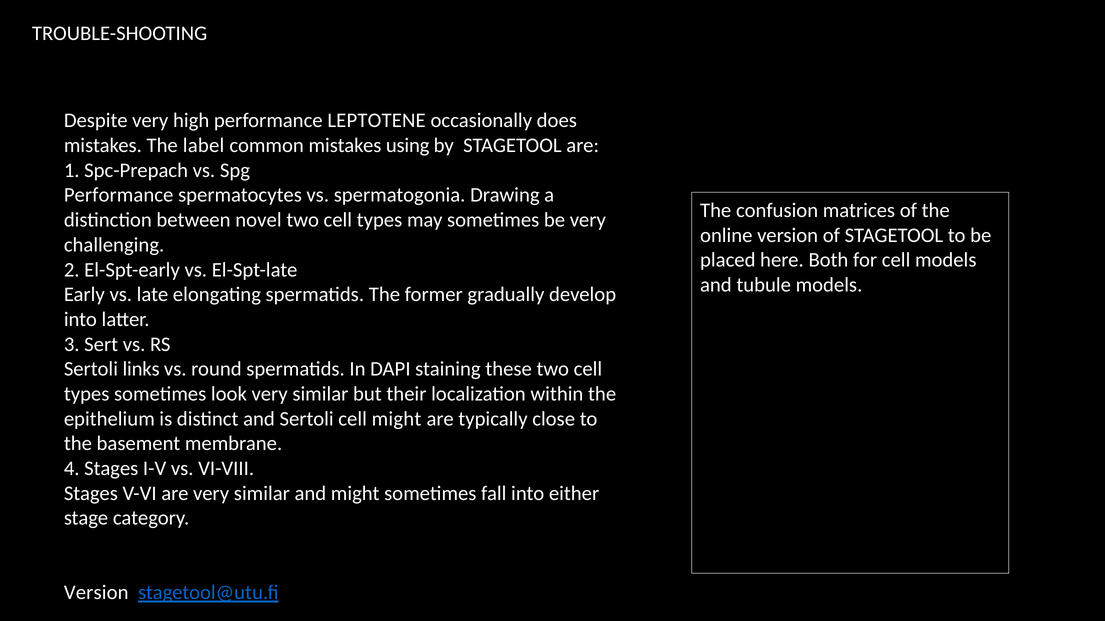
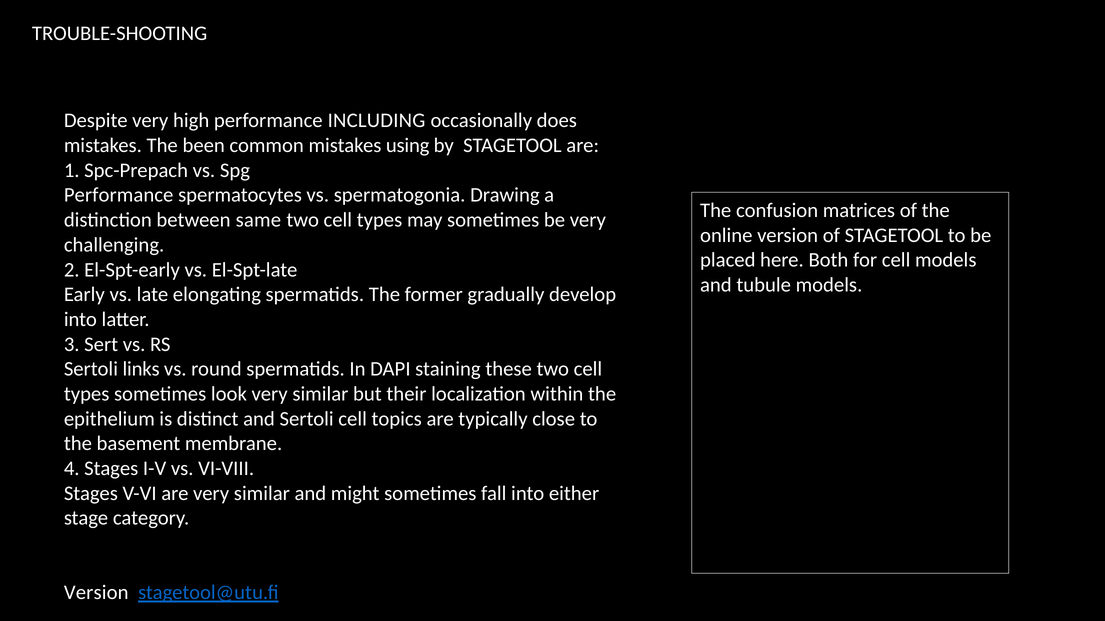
LEPTOTENE: LEPTOTENE -> INCLUDING (377, 121)
label: label -> been (204, 146)
novel: novel -> same (258, 220)
cell might: might -> topics (397, 419)
